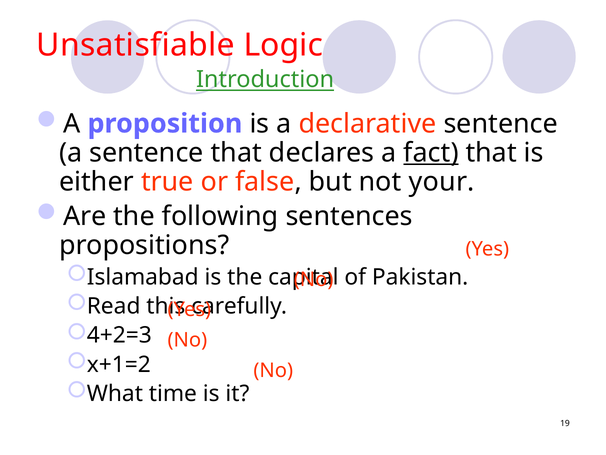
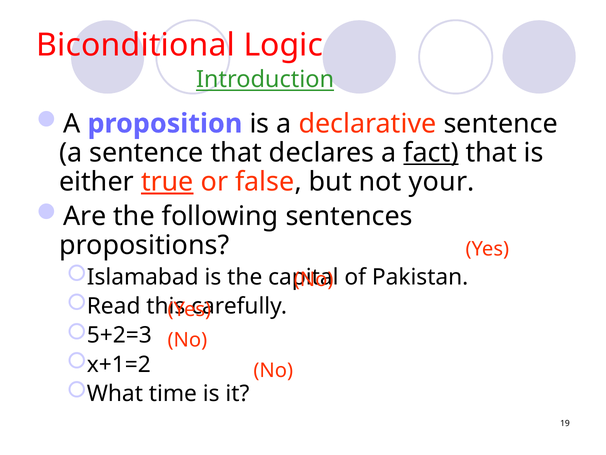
Unsatisfiable: Unsatisfiable -> Biconditional (136, 45)
true underline: none -> present (167, 182)
4+2=3: 4+2=3 -> 5+2=3 (119, 335)
